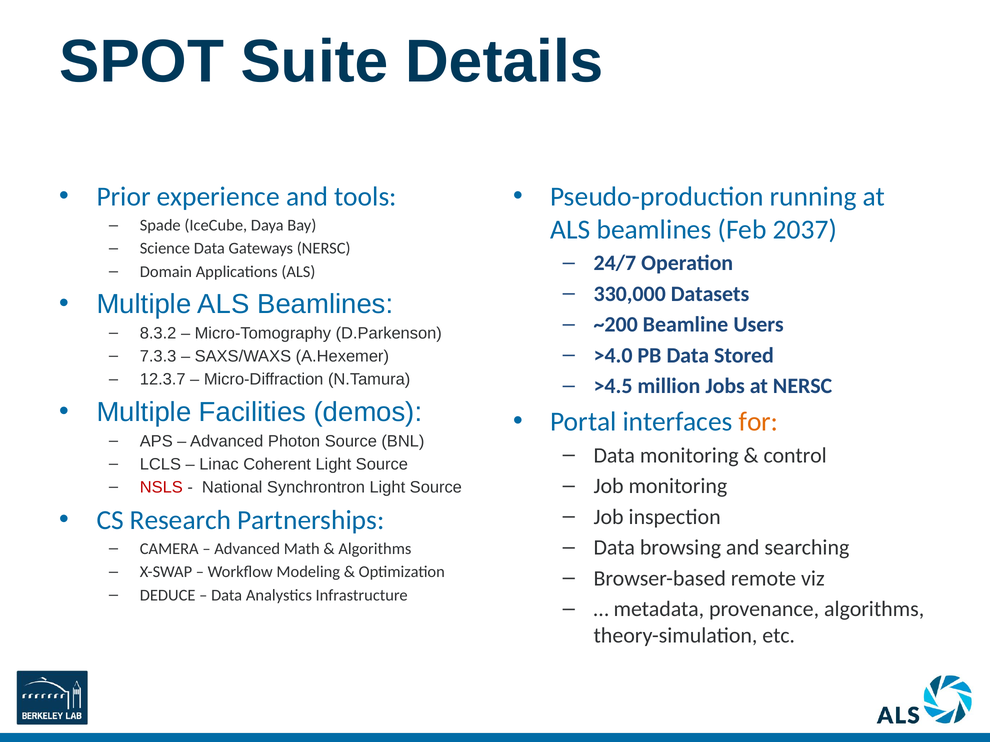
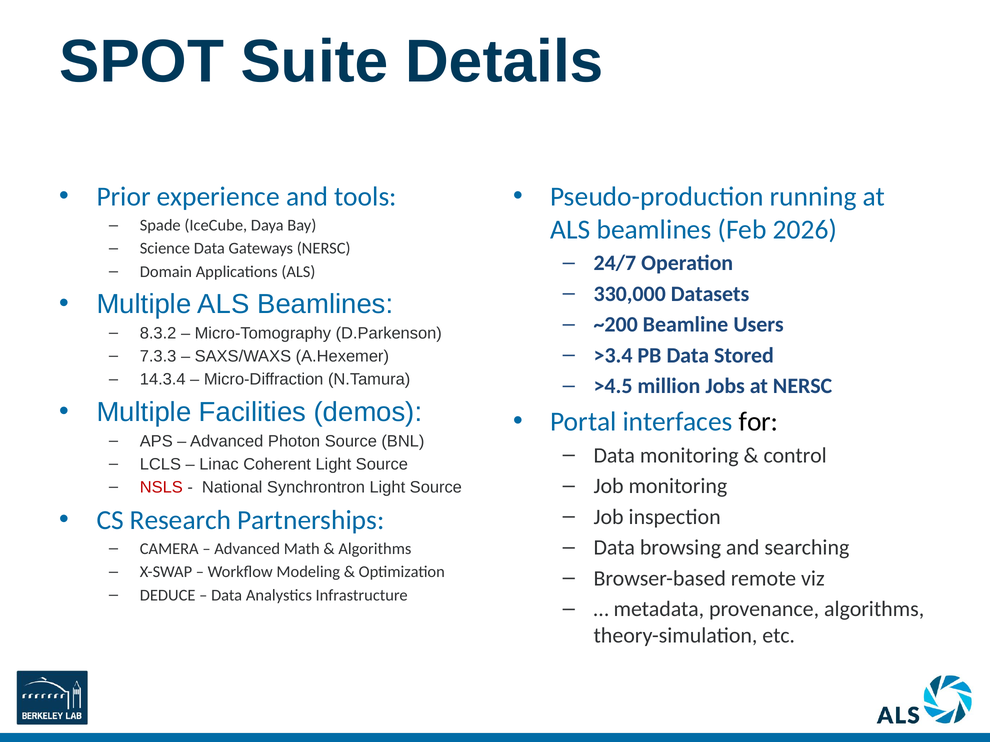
2037: 2037 -> 2026 (805, 230)
>4.0: >4.0 -> >3.4 (613, 356)
12.3.7: 12.3.7 -> 14.3.4 (163, 380)
for colour: orange -> black (759, 422)
